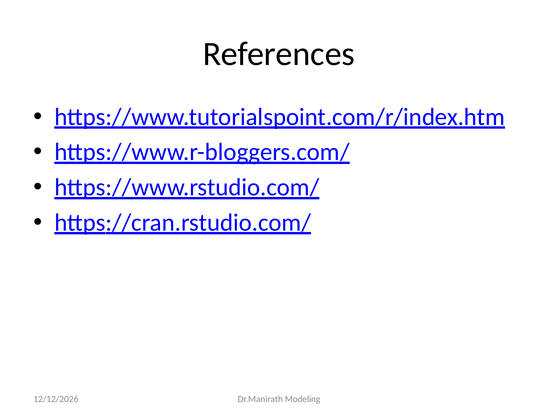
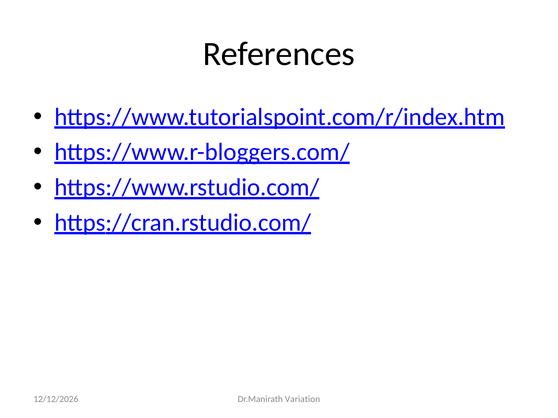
Modeling: Modeling -> Variation (302, 400)
